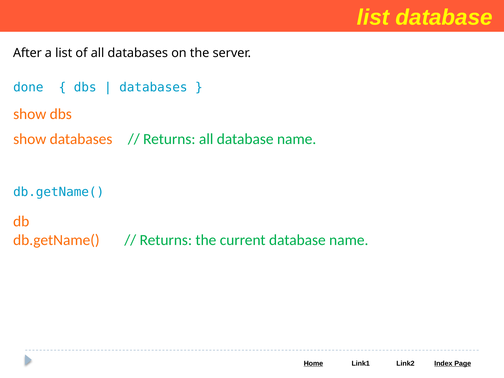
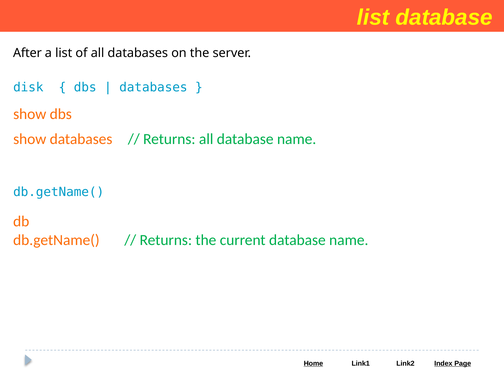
done: done -> disk (28, 87)
